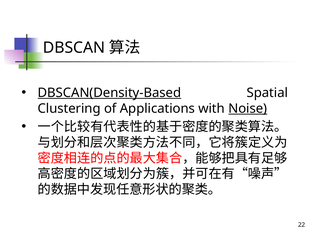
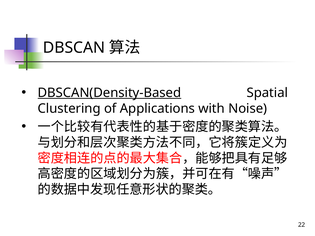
Noise underline: present -> none (248, 109)
